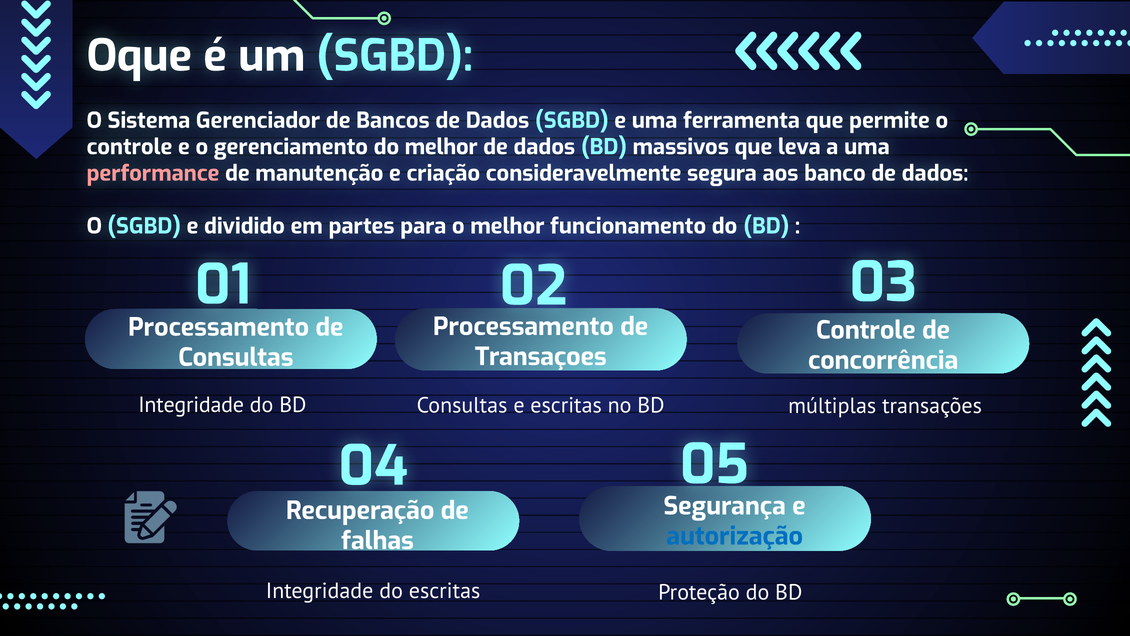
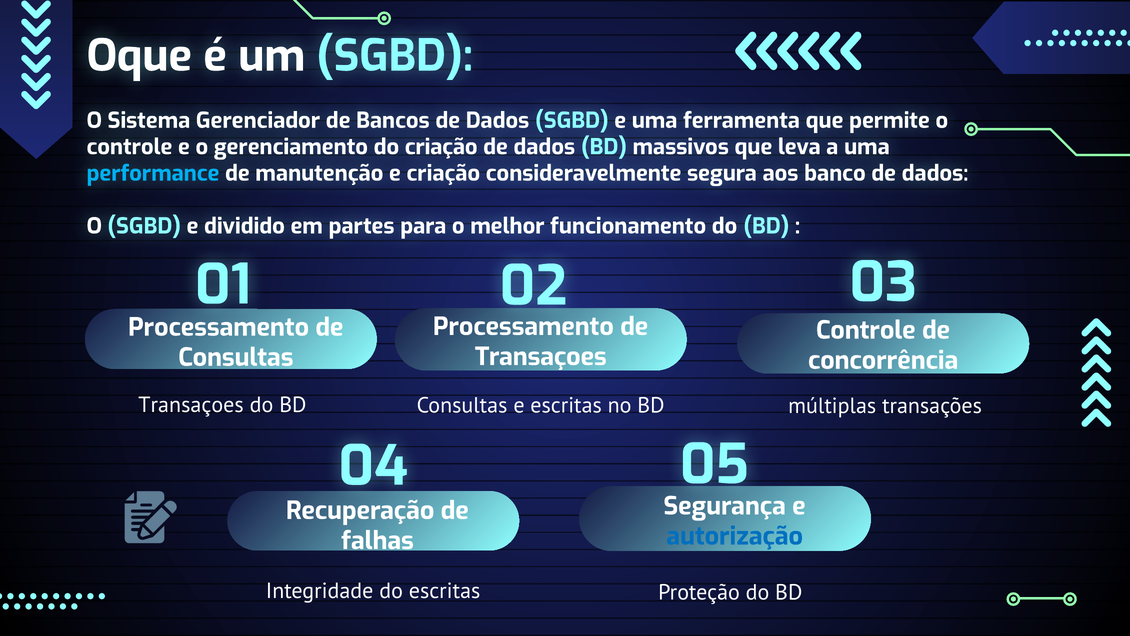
do melhor: melhor -> criação (441, 147)
performance colour: pink -> light blue (153, 173)
Integridade: Integridade -> Transaçoes (191, 405)
